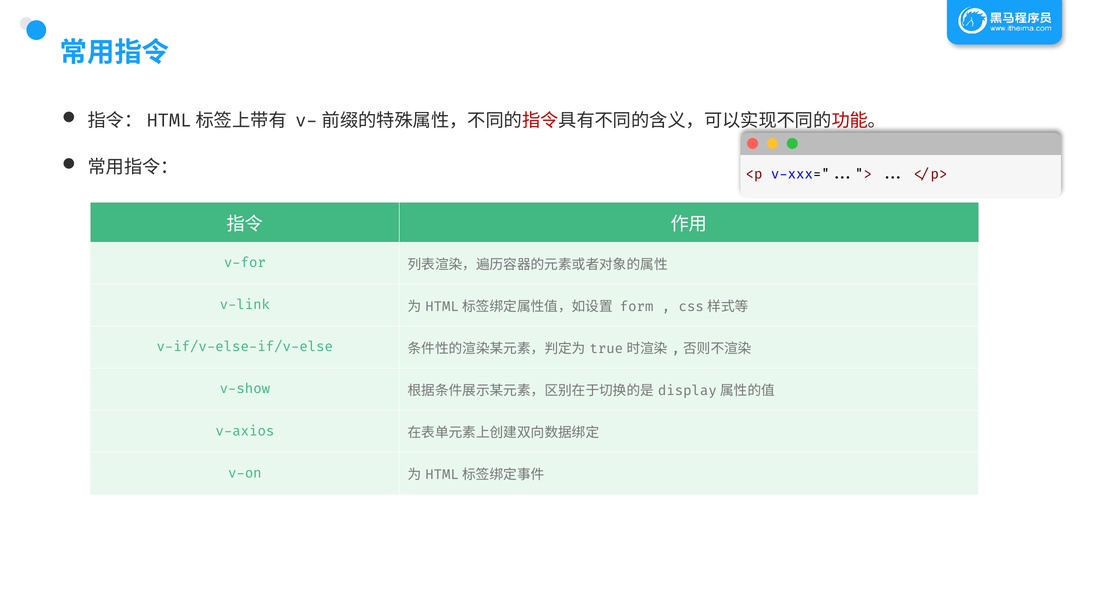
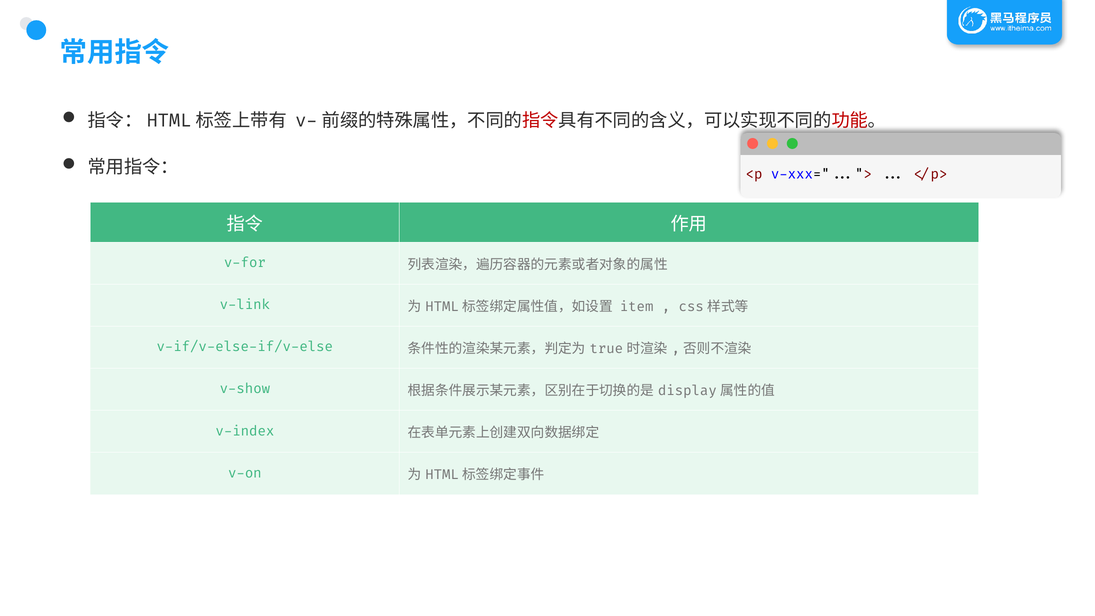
form: form -> item (637, 307)
v-axios: v-axios -> v-index (245, 431)
